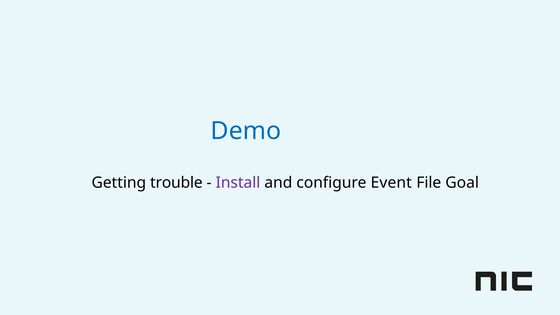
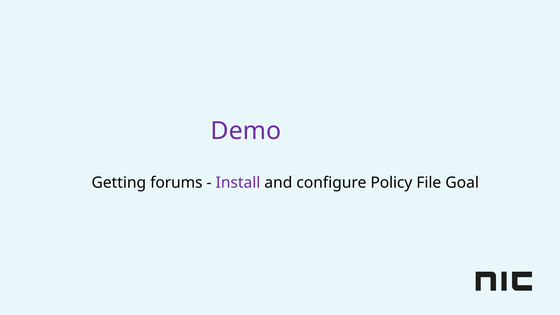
Demo colour: blue -> purple (246, 131)
trouble: trouble -> forums (176, 183)
Event: Event -> Policy (391, 183)
